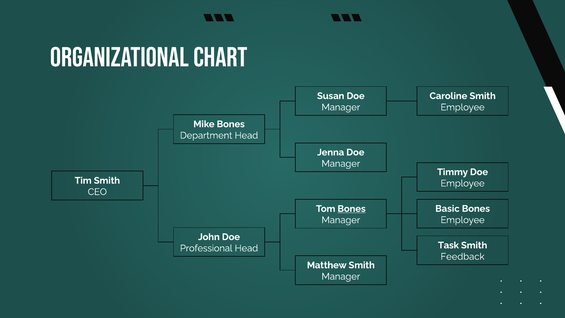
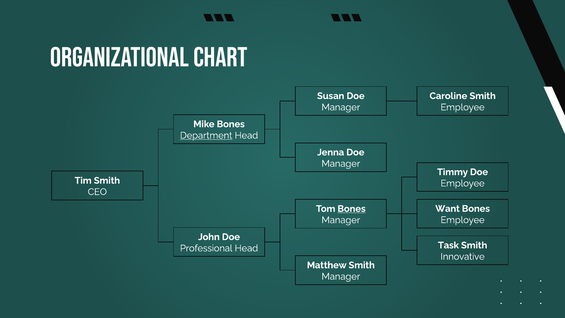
Department underline: none -> present (206, 135)
Basic: Basic -> Want (447, 209)
Feedback: Feedback -> Innovative (463, 256)
